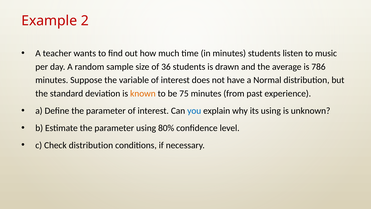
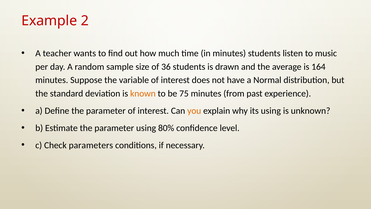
786: 786 -> 164 (318, 67)
you colour: blue -> orange (194, 111)
Check distribution: distribution -> parameters (91, 145)
